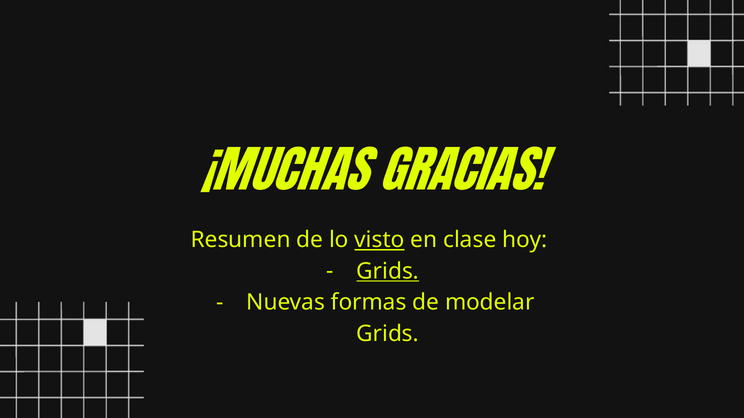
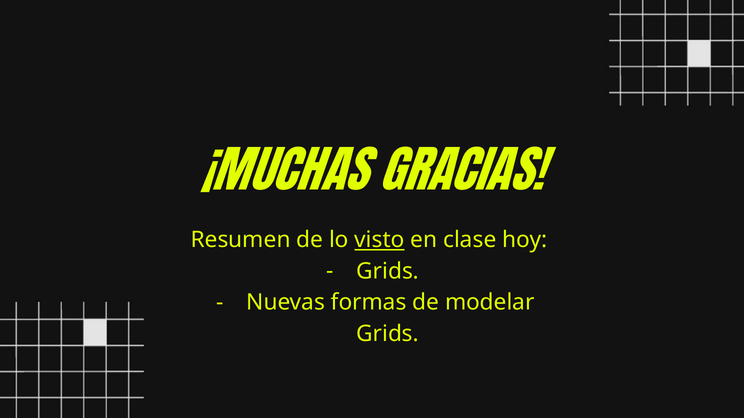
Grids underline: present -> none (388, 272)
